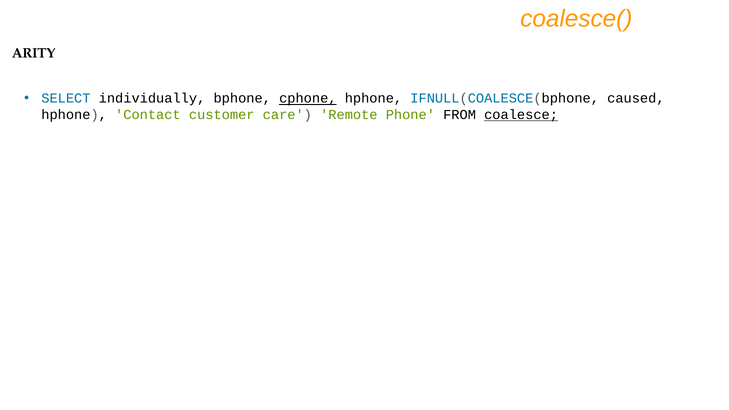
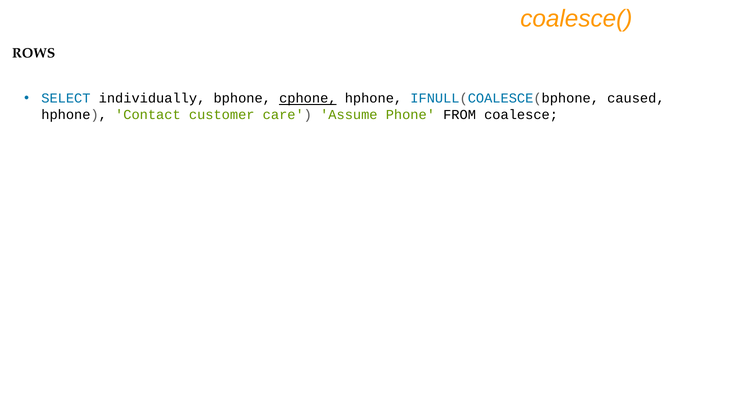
ARITY: ARITY -> ROWS (34, 53)
Remote: Remote -> Assume (349, 115)
coalesce underline: present -> none (521, 115)
